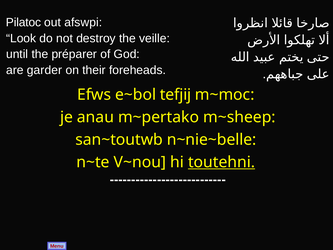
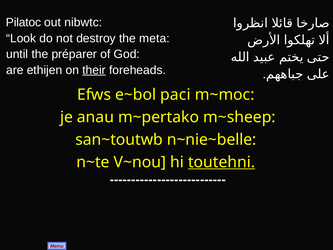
afswpi: afswpi -> nibwtc (83, 22)
veille: veille -> meta (154, 38)
garder: garder -> ethijen (45, 70)
their underline: none -> present (94, 70)
tefjij: tefjij -> paci (175, 95)
